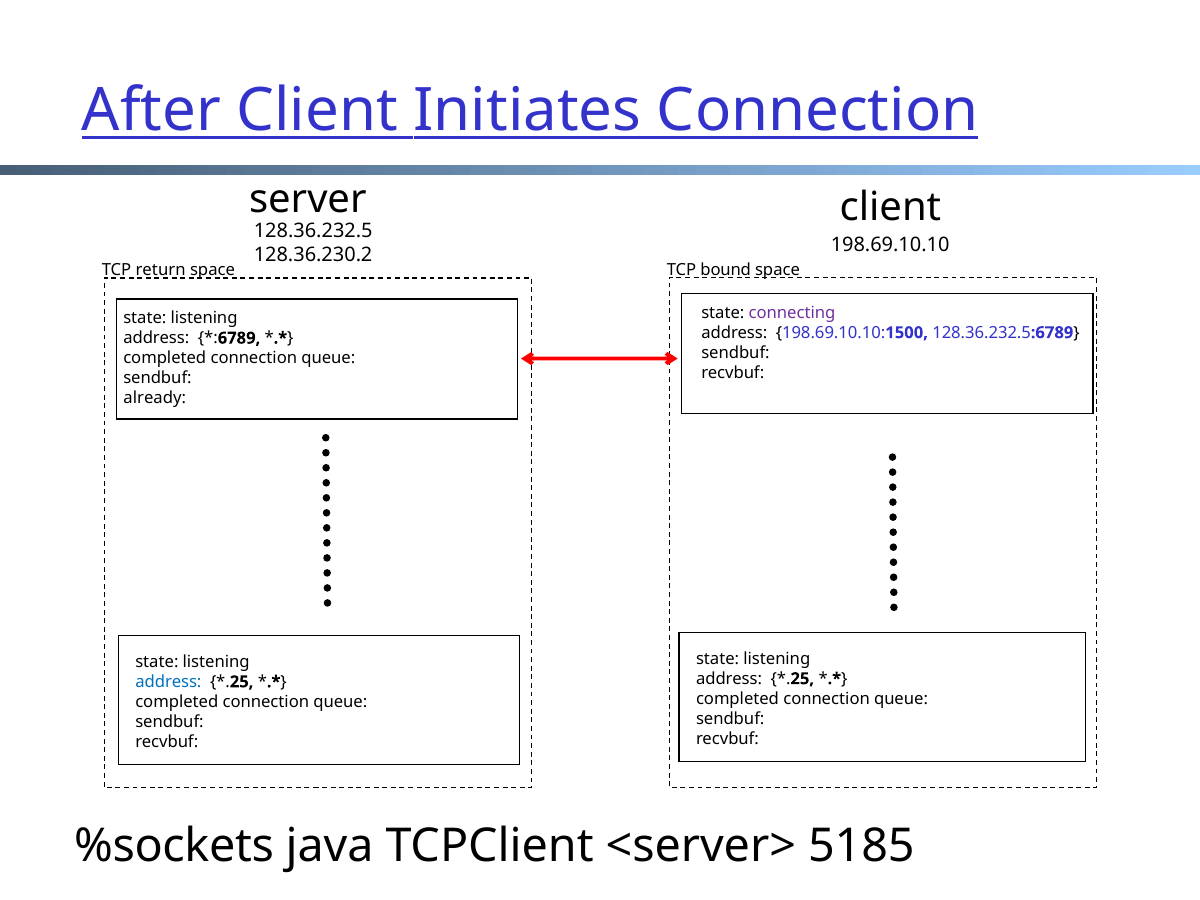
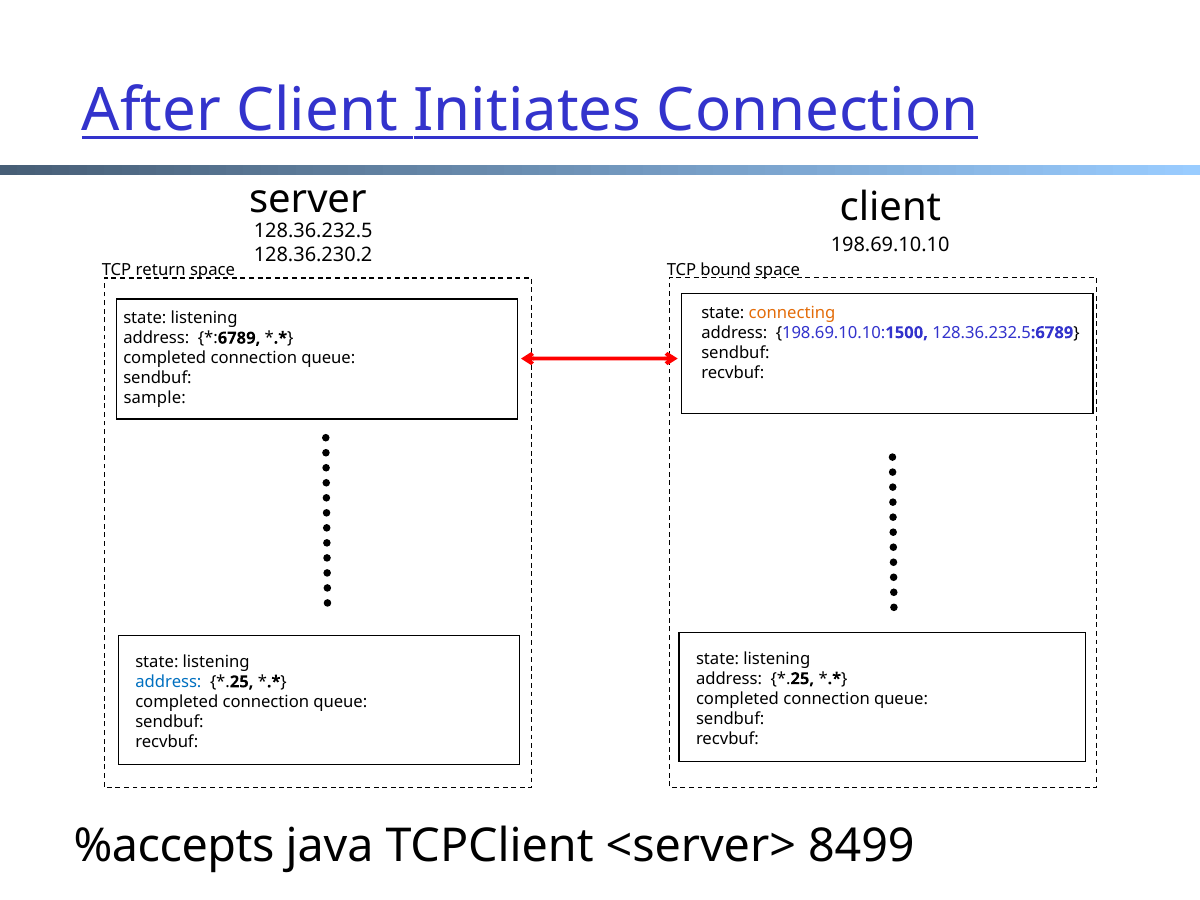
connecting colour: purple -> orange (792, 313)
already: already -> sample (155, 398)
%sockets: %sockets -> %accepts (174, 846)
5185: 5185 -> 8499 (861, 846)
